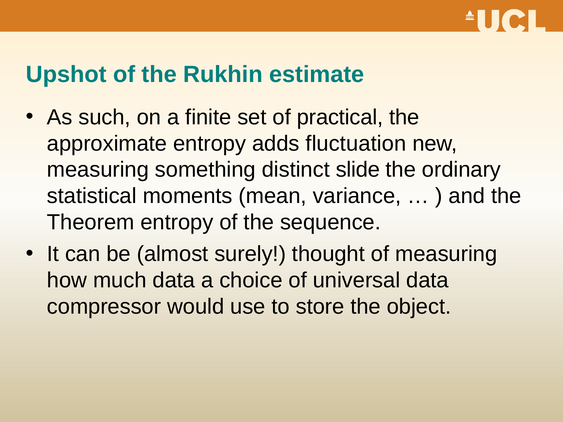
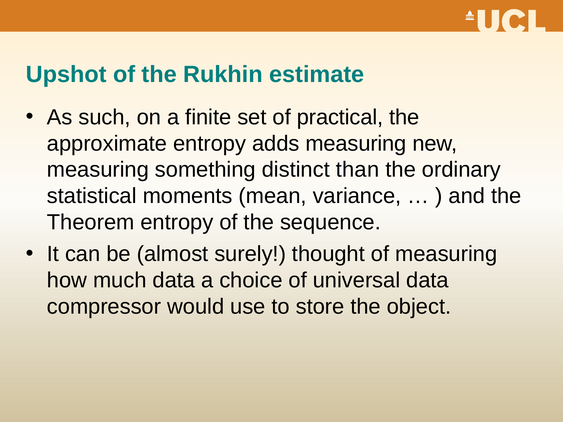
adds fluctuation: fluctuation -> measuring (356, 144)
slide: slide -> than (358, 170)
